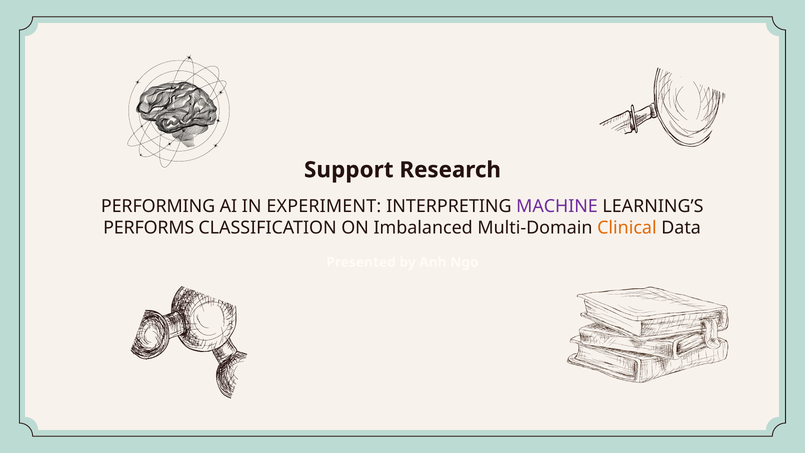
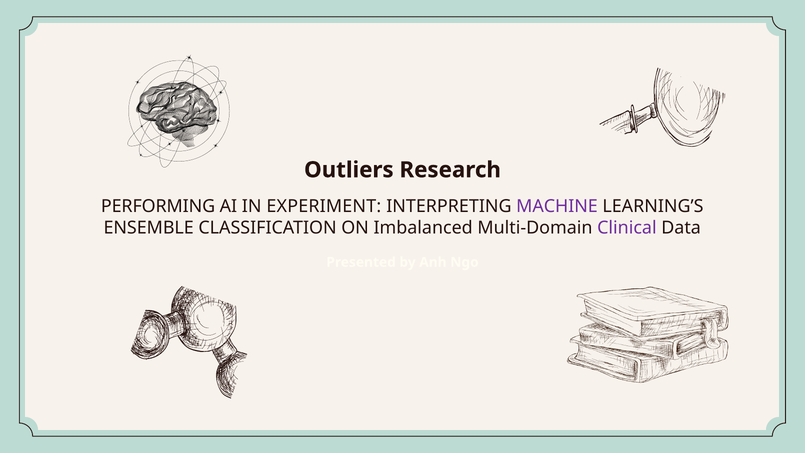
Support: Support -> Outliers (349, 170)
PERFORMS: PERFORMS -> ENSEMBLE (149, 228)
Clinical colour: orange -> purple (627, 228)
